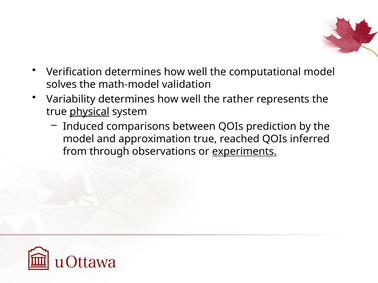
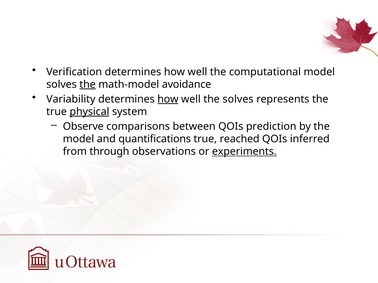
the underline: none -> present (88, 85)
validation: validation -> avoidance (187, 85)
how underline: none -> present (168, 99)
the rather: rather -> solves (238, 99)
Induced: Induced -> Observe (83, 127)
approximation: approximation -> quantifications (155, 139)
